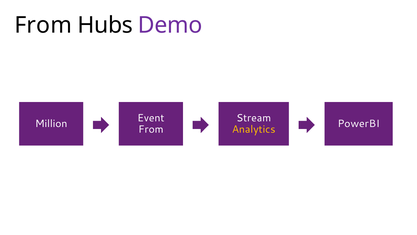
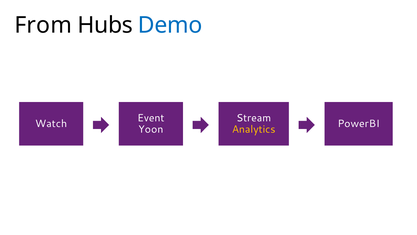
Demo colour: purple -> blue (170, 25)
Million: Million -> Watch (51, 124)
From: From -> Yoon (151, 129)
